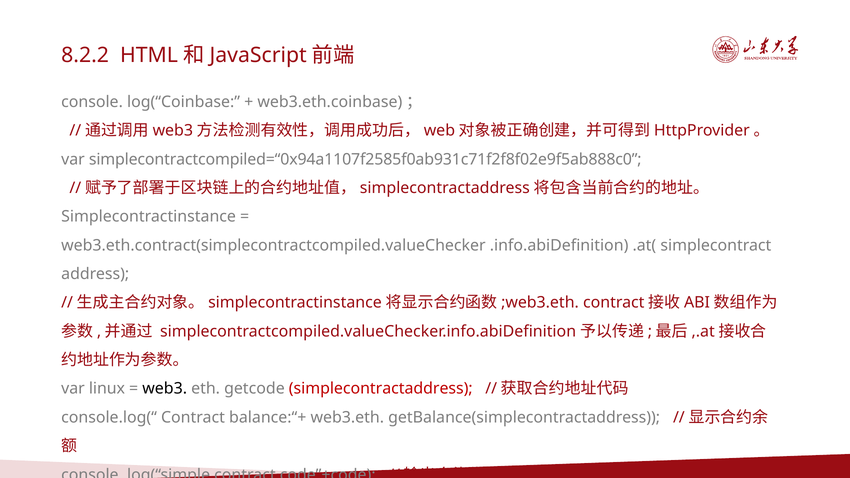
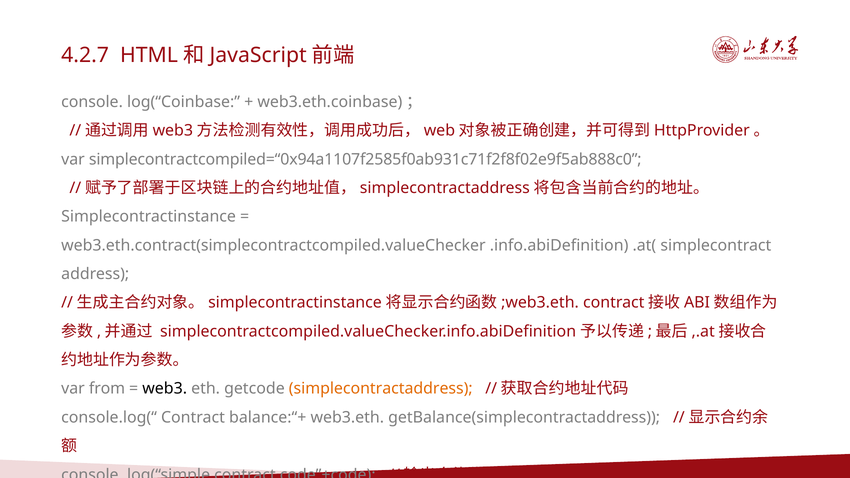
8.2.2: 8.2.2 -> 4.2.7 (85, 55)
linux: linux -> from (107, 389)
simplecontractaddress colour: red -> orange (381, 389)
